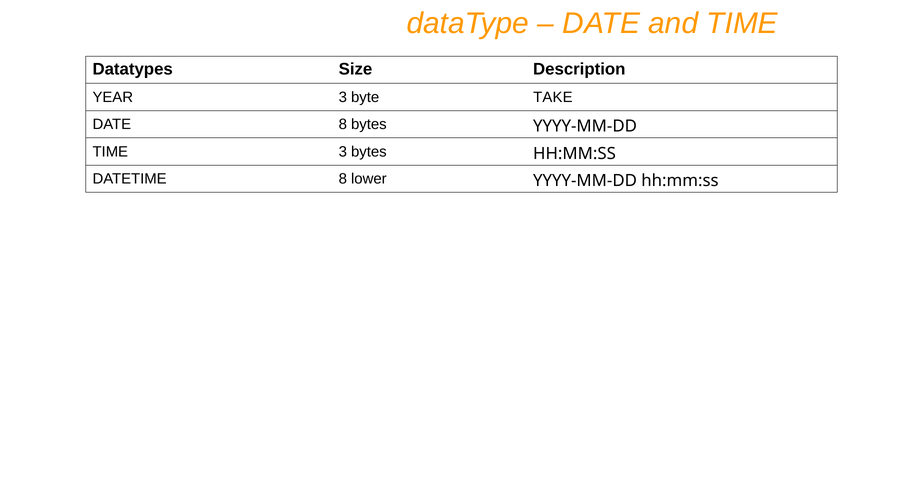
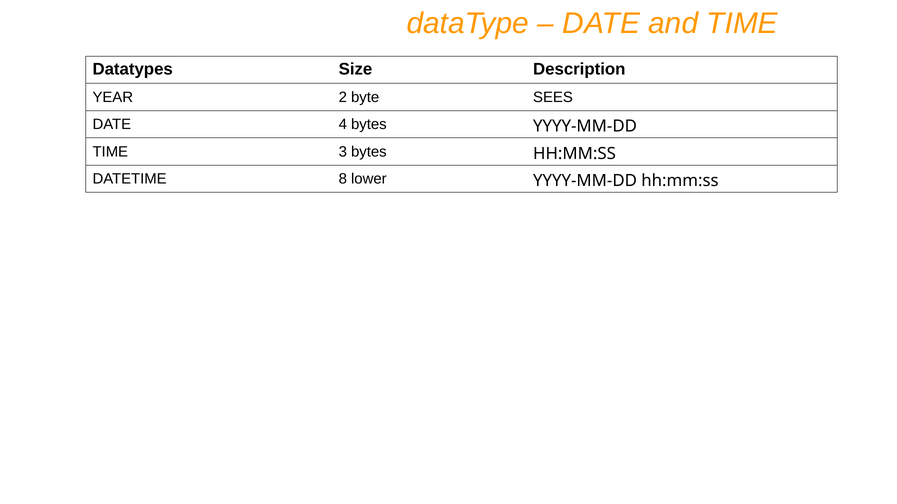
YEAR 3: 3 -> 2 (343, 97)
TAKE: TAKE -> SEES (553, 97)
DATE 8: 8 -> 4 (343, 125)
